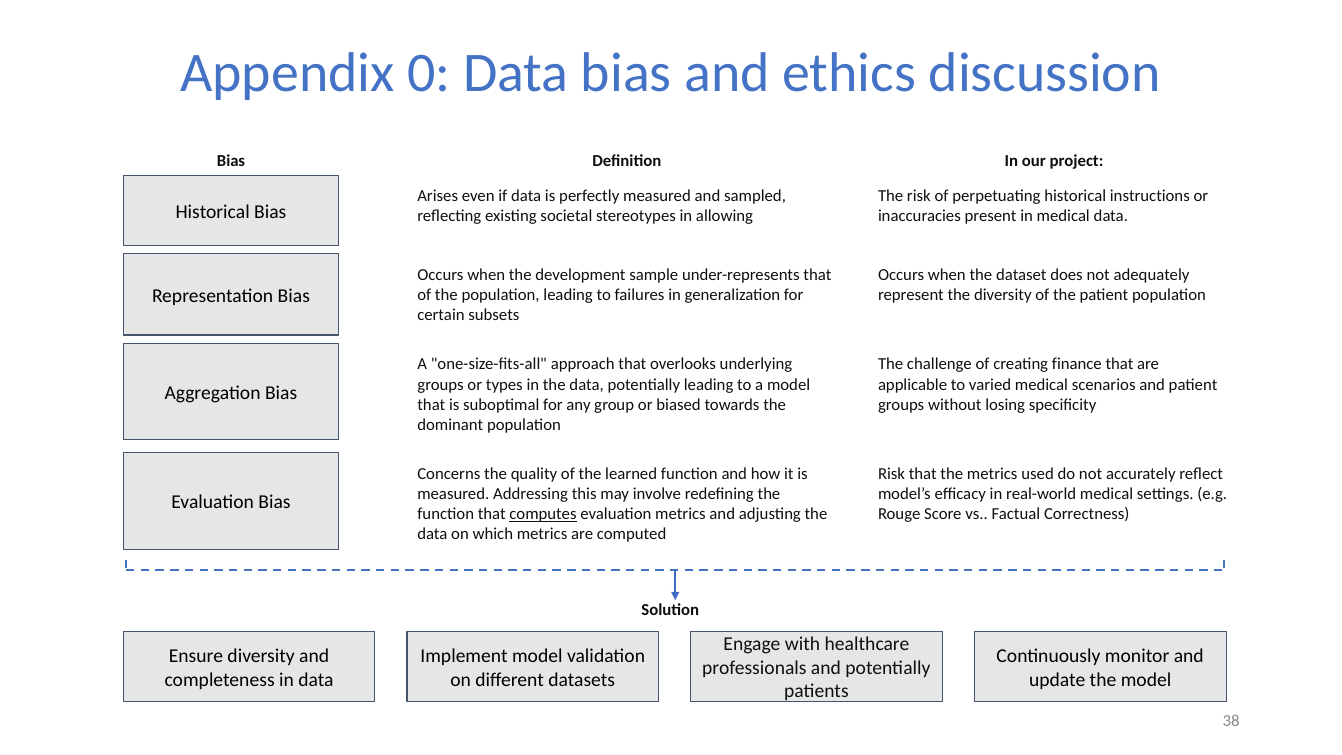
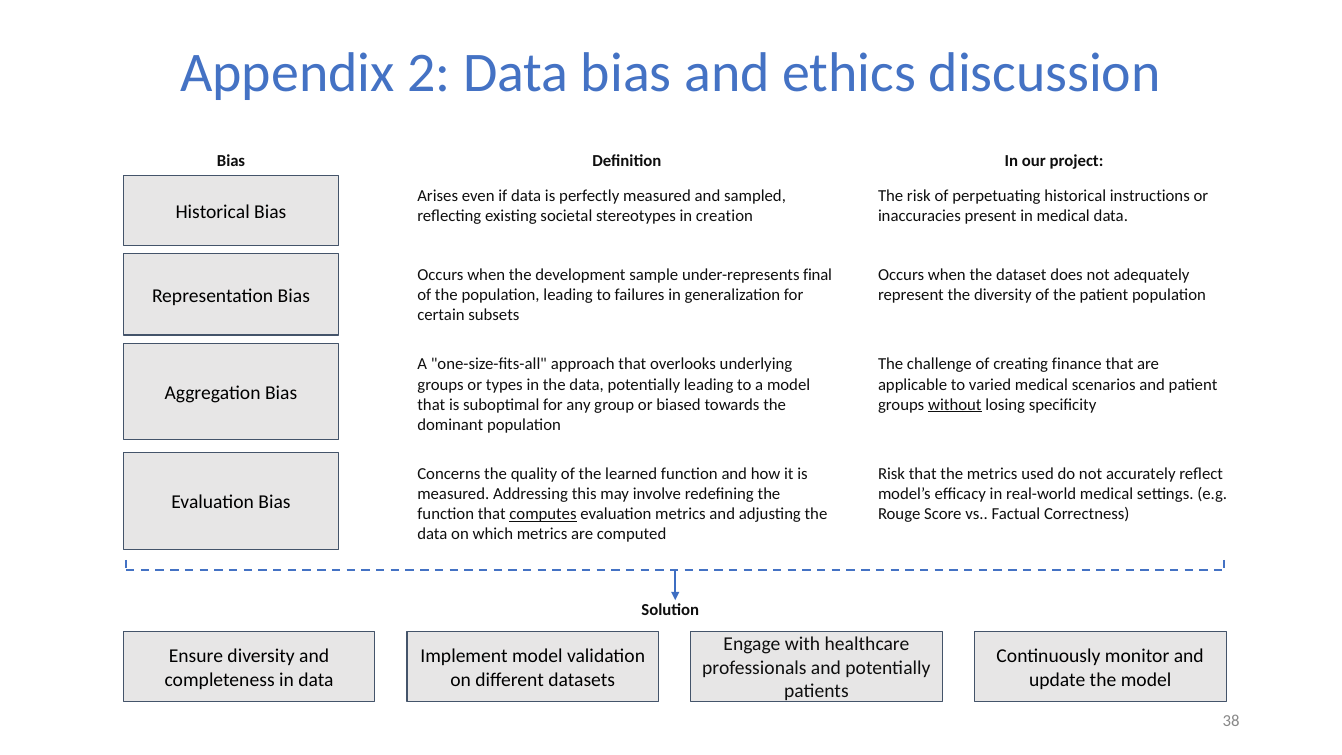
0: 0 -> 2 (429, 73)
allowing: allowing -> creation (725, 216)
under-represents that: that -> final (818, 275)
without underline: none -> present (955, 405)
